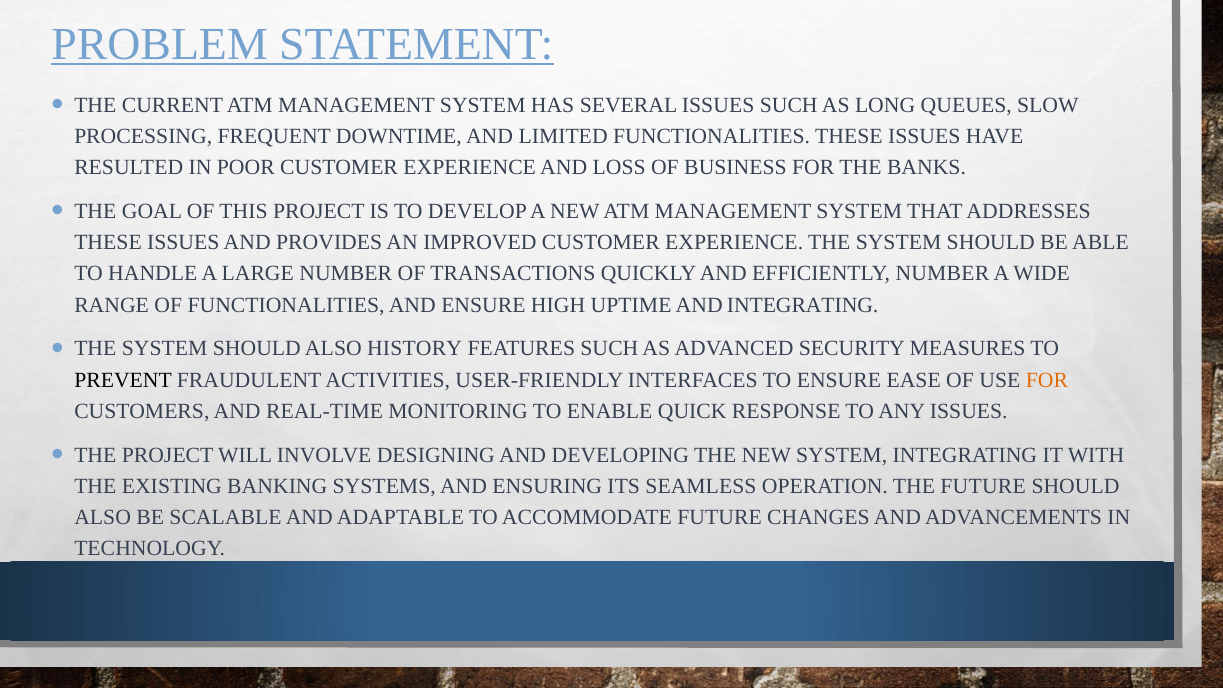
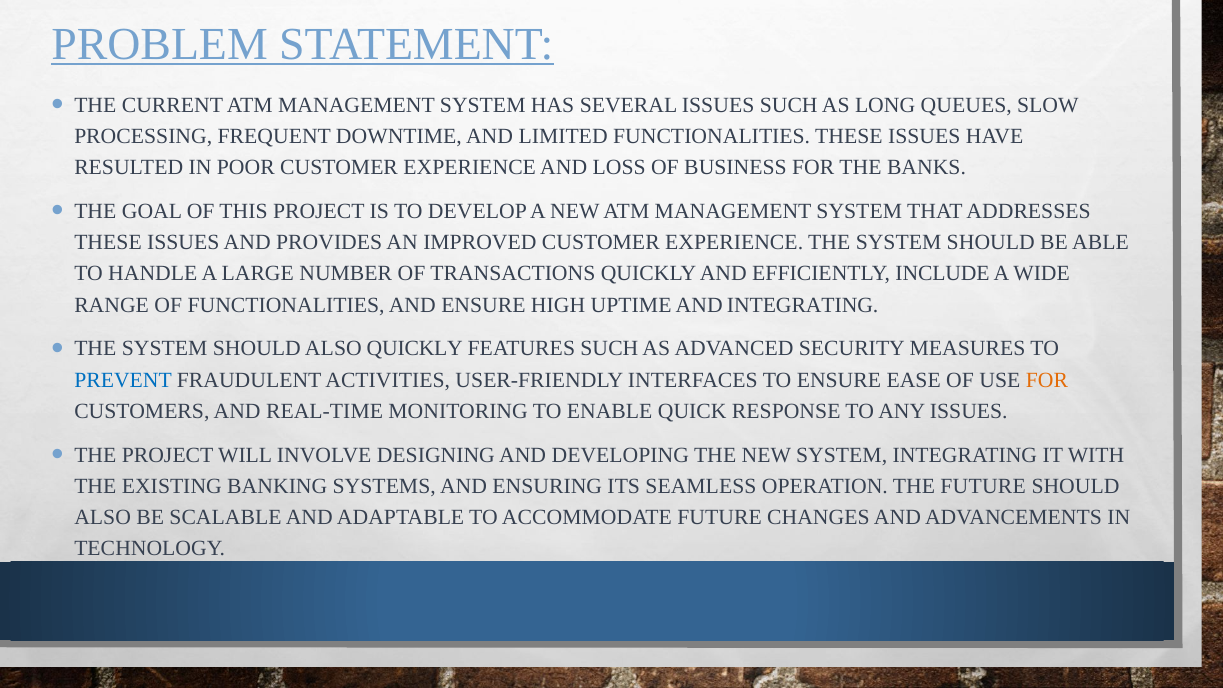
EFFICIENTLY NUMBER: NUMBER -> INCLUDE (943, 274)
ALSO HISTORY: HISTORY -> QUICKLY (415, 349)
PREVENT colour: black -> blue (123, 380)
